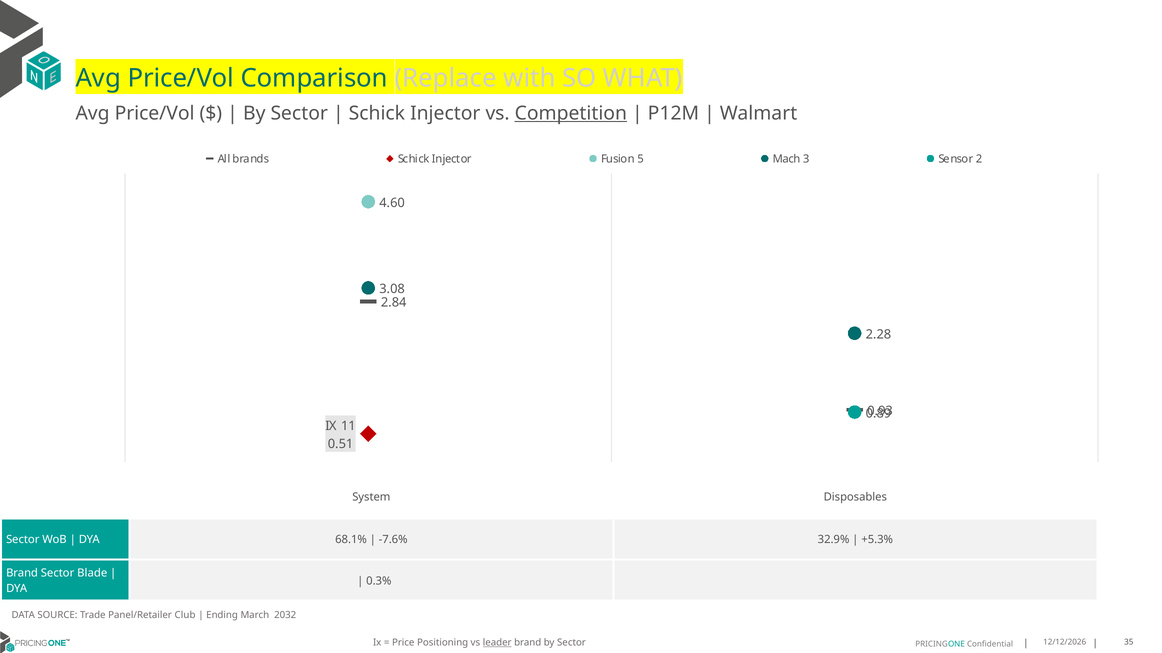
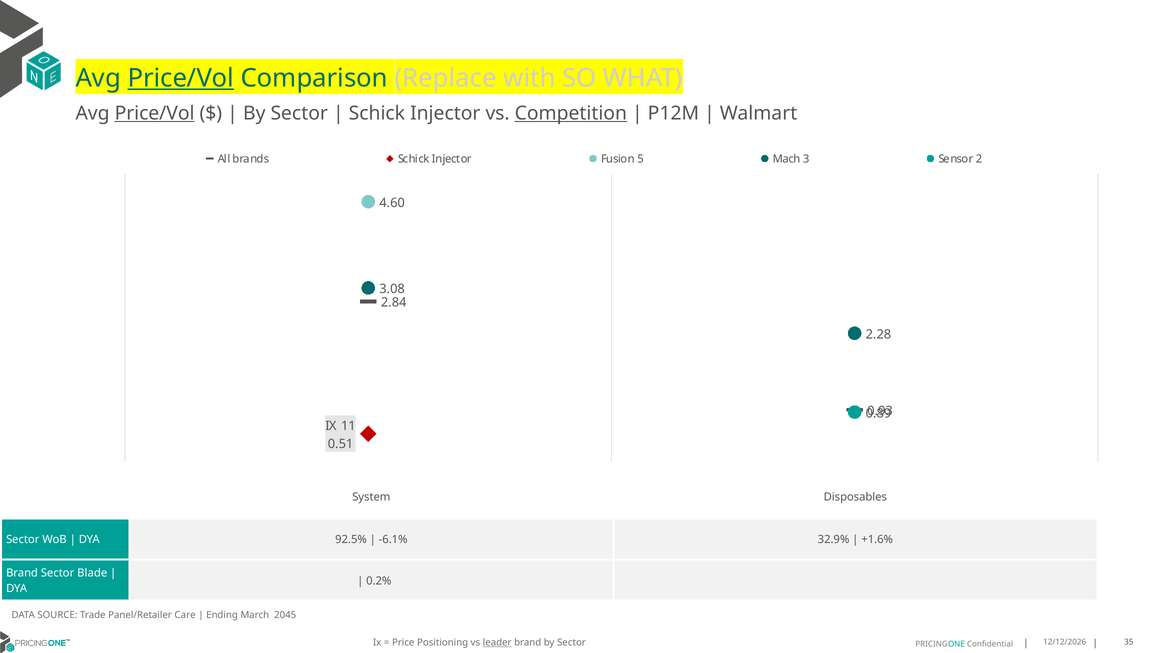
Price/Vol underline: none -> present (181, 78)
Price/Vol underline: none -> present (155, 113)
68.1%: 68.1% -> 92.5% (351, 540)
-7.6%: -7.6% -> -6.1% (393, 540)
+5.3%: +5.3% -> +1.6% (877, 540)
0.3%: 0.3% -> 0.2% (379, 581)
Club: Club -> Care (185, 616)
2032: 2032 -> 2045 (285, 616)
